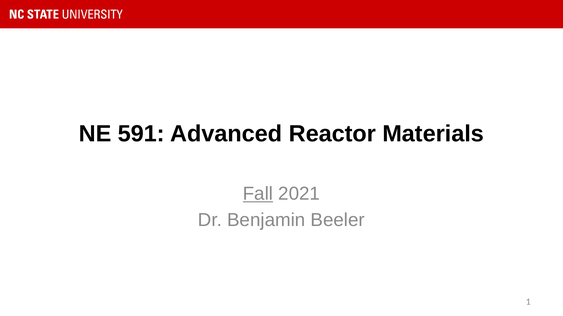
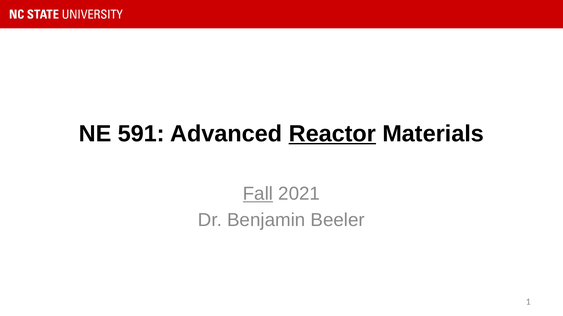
Reactor underline: none -> present (332, 134)
